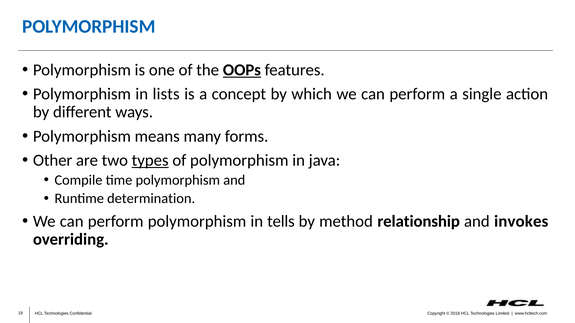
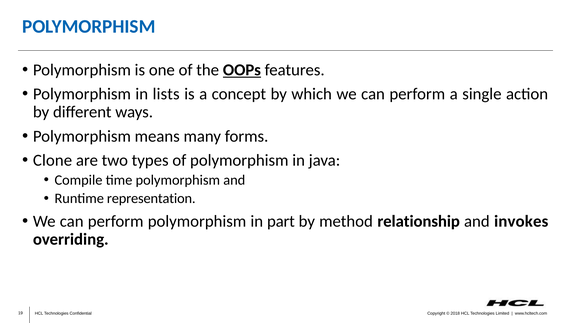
Other: Other -> Clone (53, 160)
types underline: present -> none (150, 160)
determination: determination -> representation (151, 199)
tells: tells -> part (281, 222)
